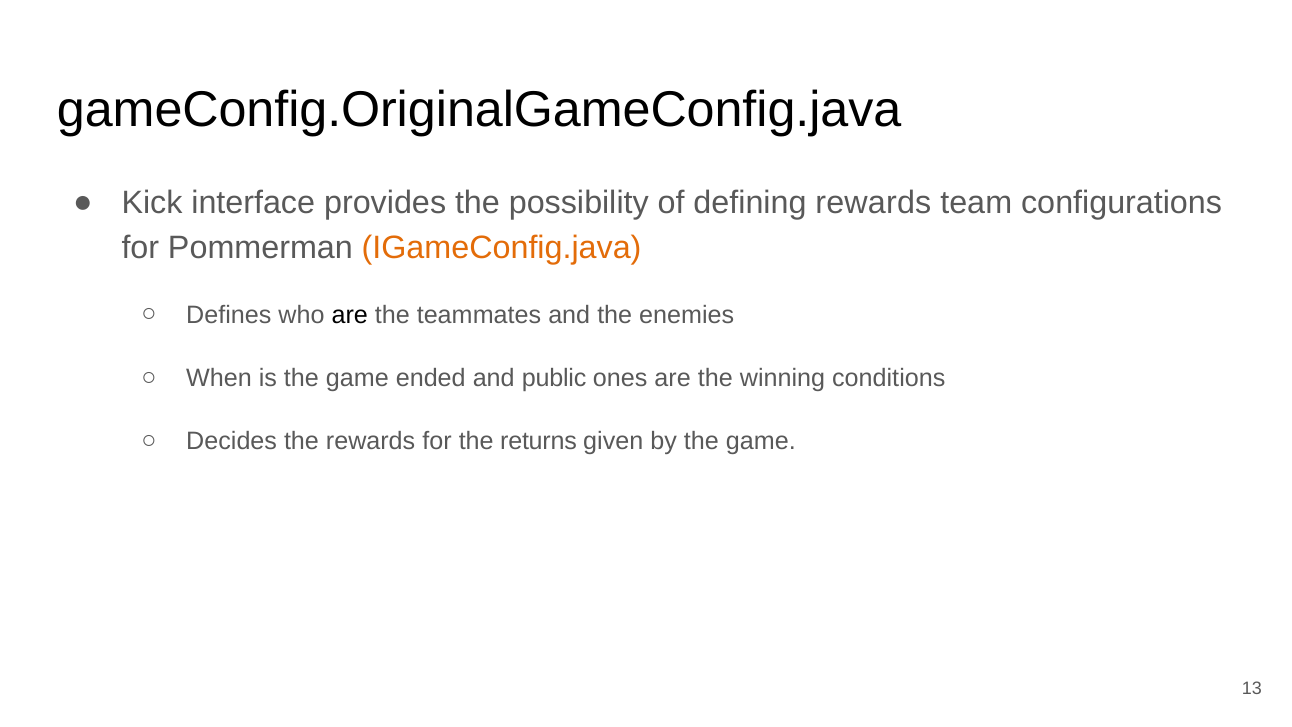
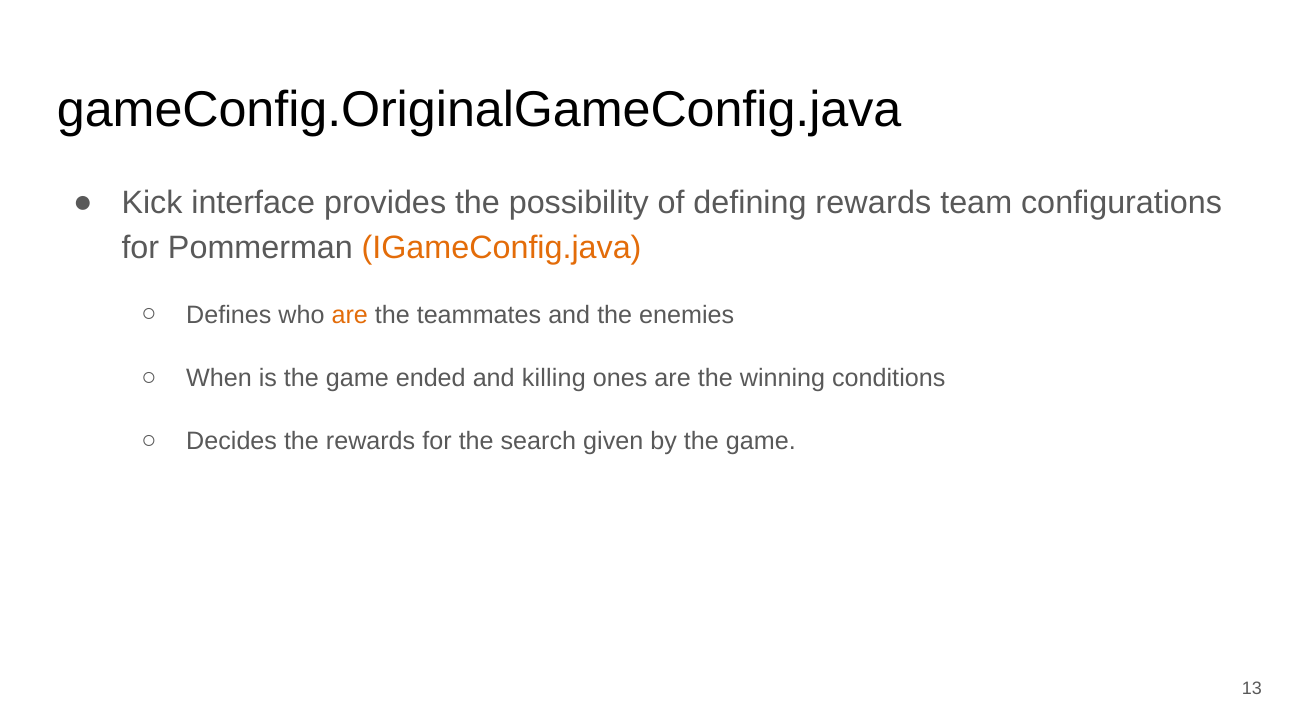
are colour: black -> orange (350, 315)
public: public -> killing (554, 378)
returns: returns -> search (538, 442)
